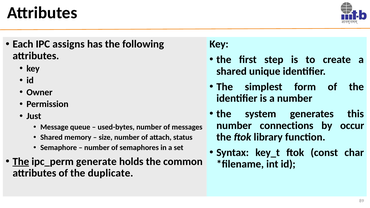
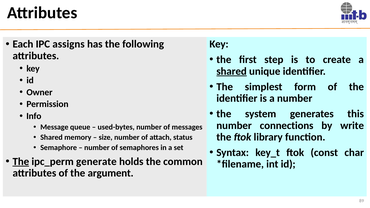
shared underline: none -> present (232, 71)
Just: Just -> Info (34, 116)
occur: occur -> write (352, 126)
duplicate: duplicate -> argument (111, 173)
